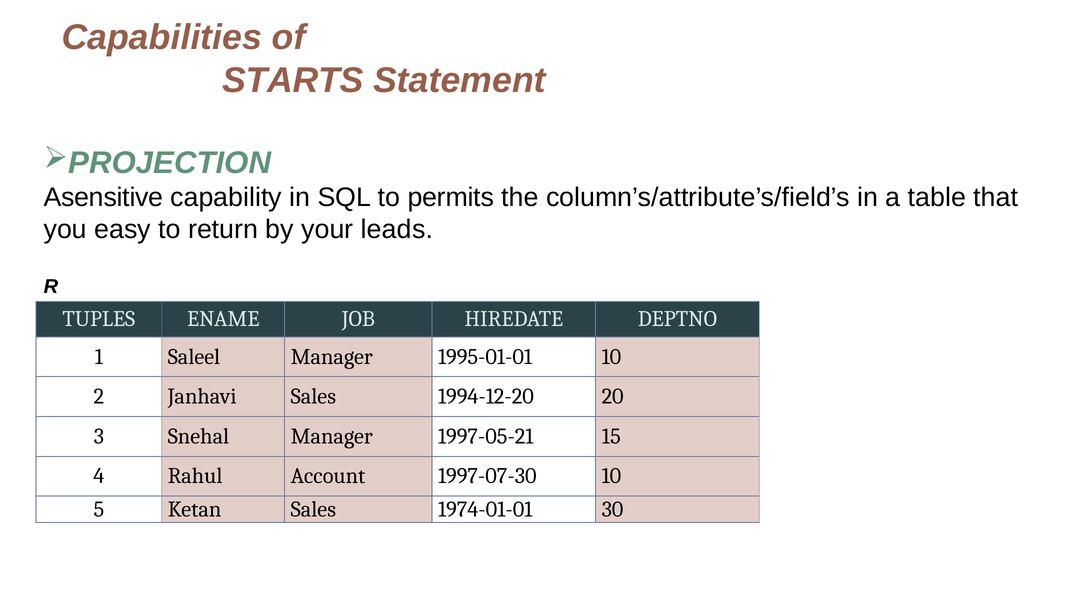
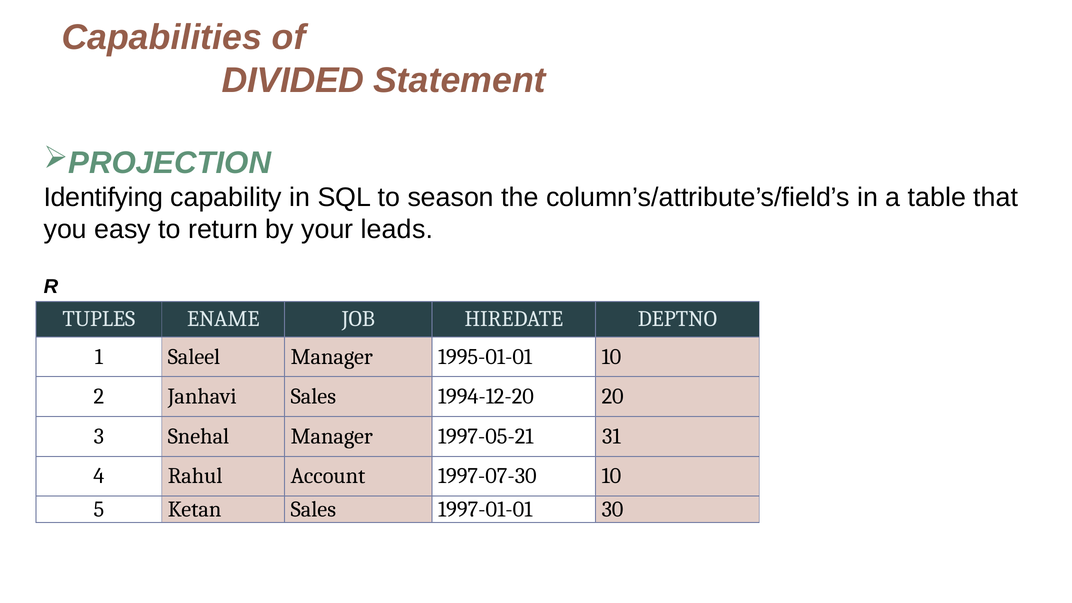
STARTS: STARTS -> DIVIDED (293, 80)
Asensitive: Asensitive -> Identifying (103, 197)
permits: permits -> season (451, 197)
15: 15 -> 31 (611, 436)
1974-01-01: 1974-01-01 -> 1997-01-01 (485, 509)
